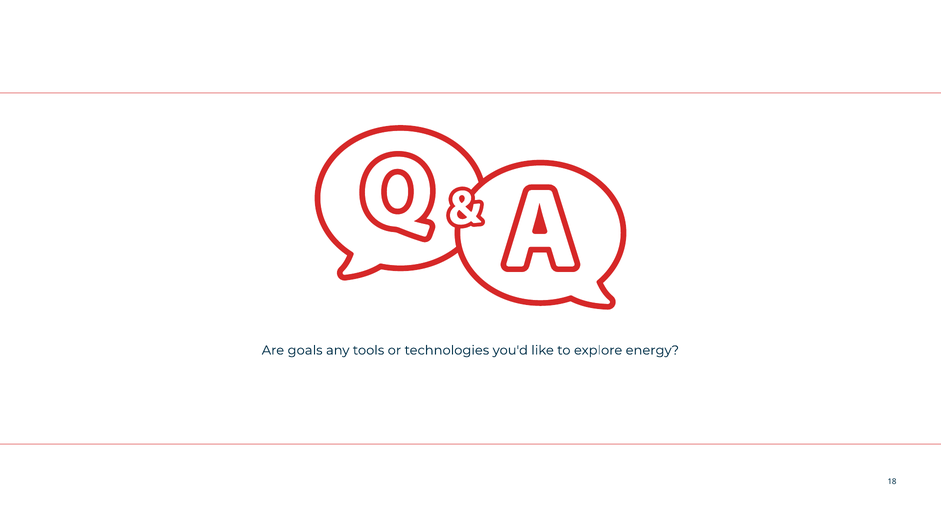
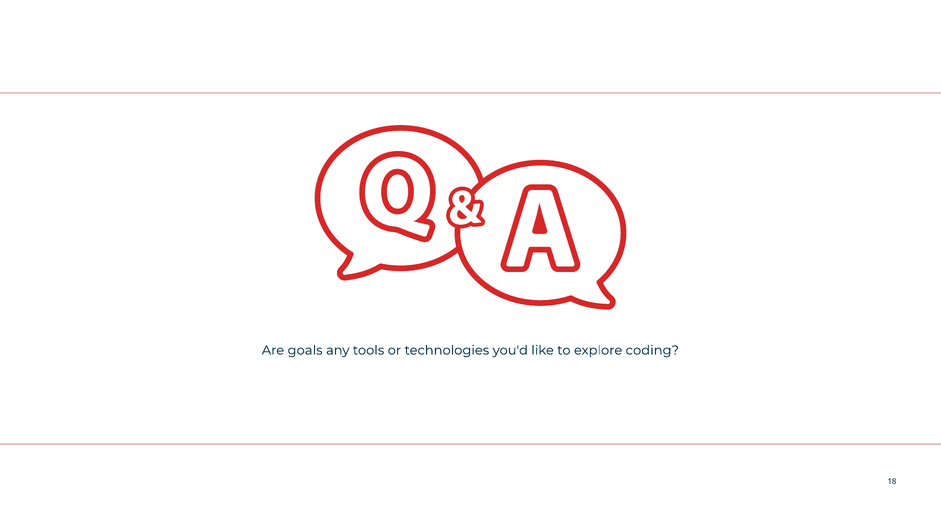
energy: energy -> coding (652, 350)
